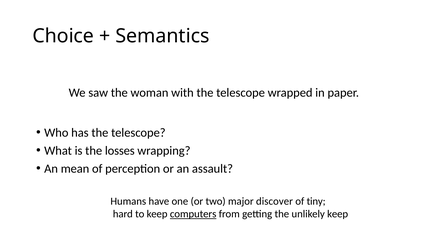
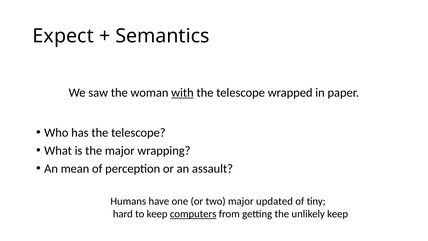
Choice: Choice -> Expect (63, 36)
with underline: none -> present (182, 93)
the losses: losses -> major (120, 150)
discover: discover -> updated (274, 201)
